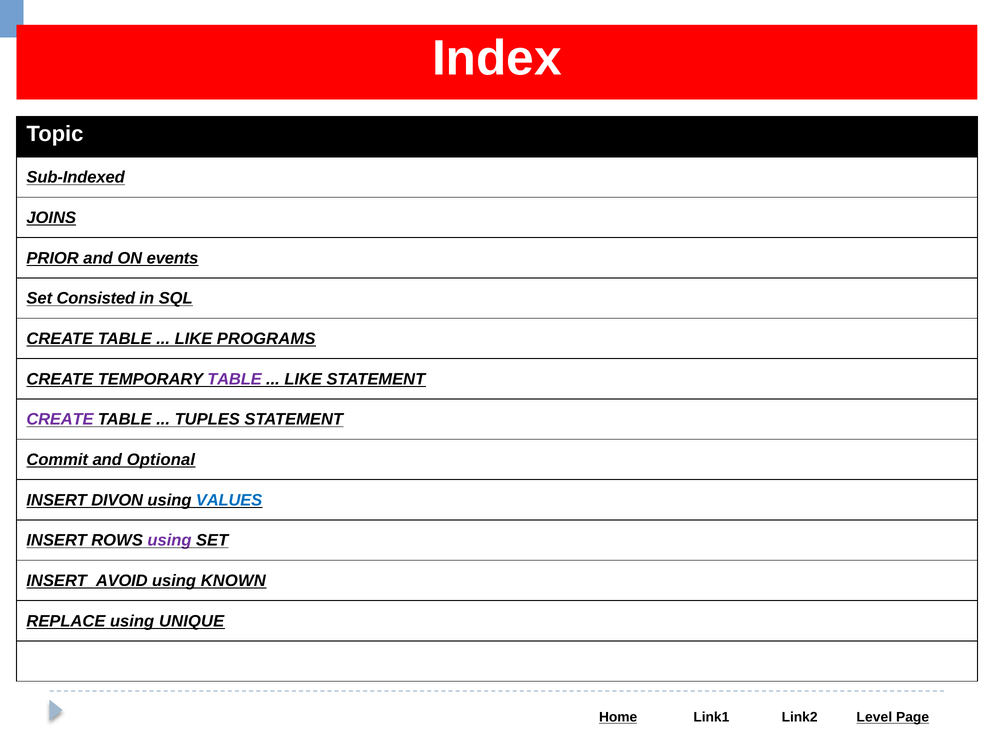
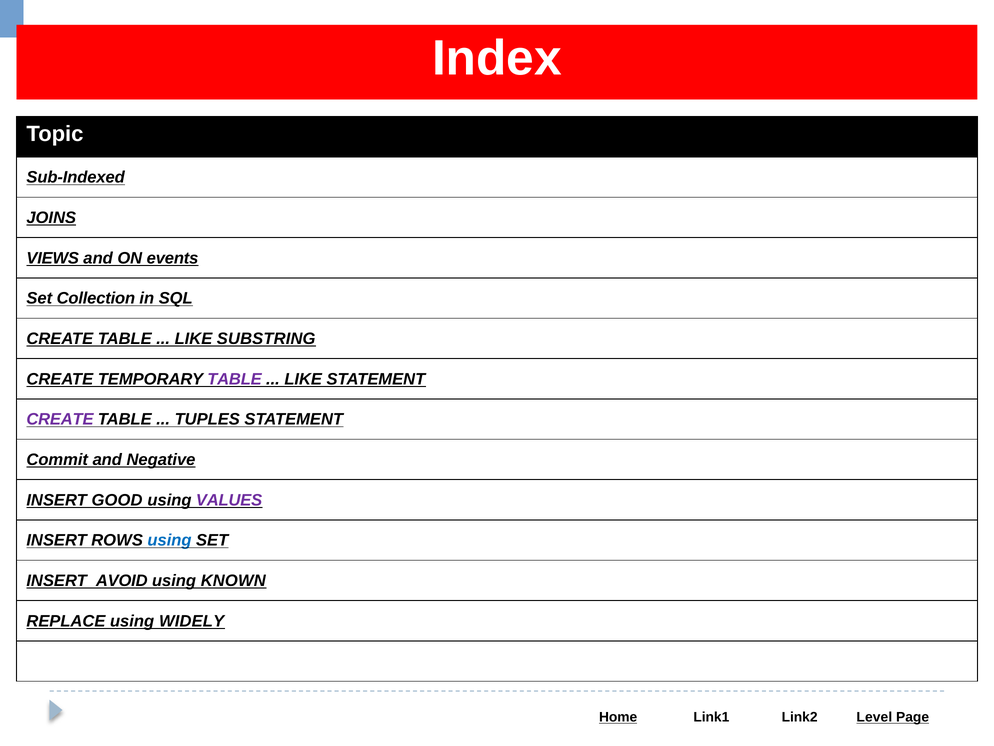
PRIOR: PRIOR -> VIEWS (53, 258)
Consisted: Consisted -> Collection (96, 298)
PROGRAMS: PROGRAMS -> SUBSTRING (266, 339)
Optional: Optional -> Negative (161, 459)
DIVON: DIVON -> GOOD (117, 500)
VALUES colour: blue -> purple (229, 500)
using colour: purple -> blue (169, 540)
UNIQUE: UNIQUE -> WIDELY (192, 621)
